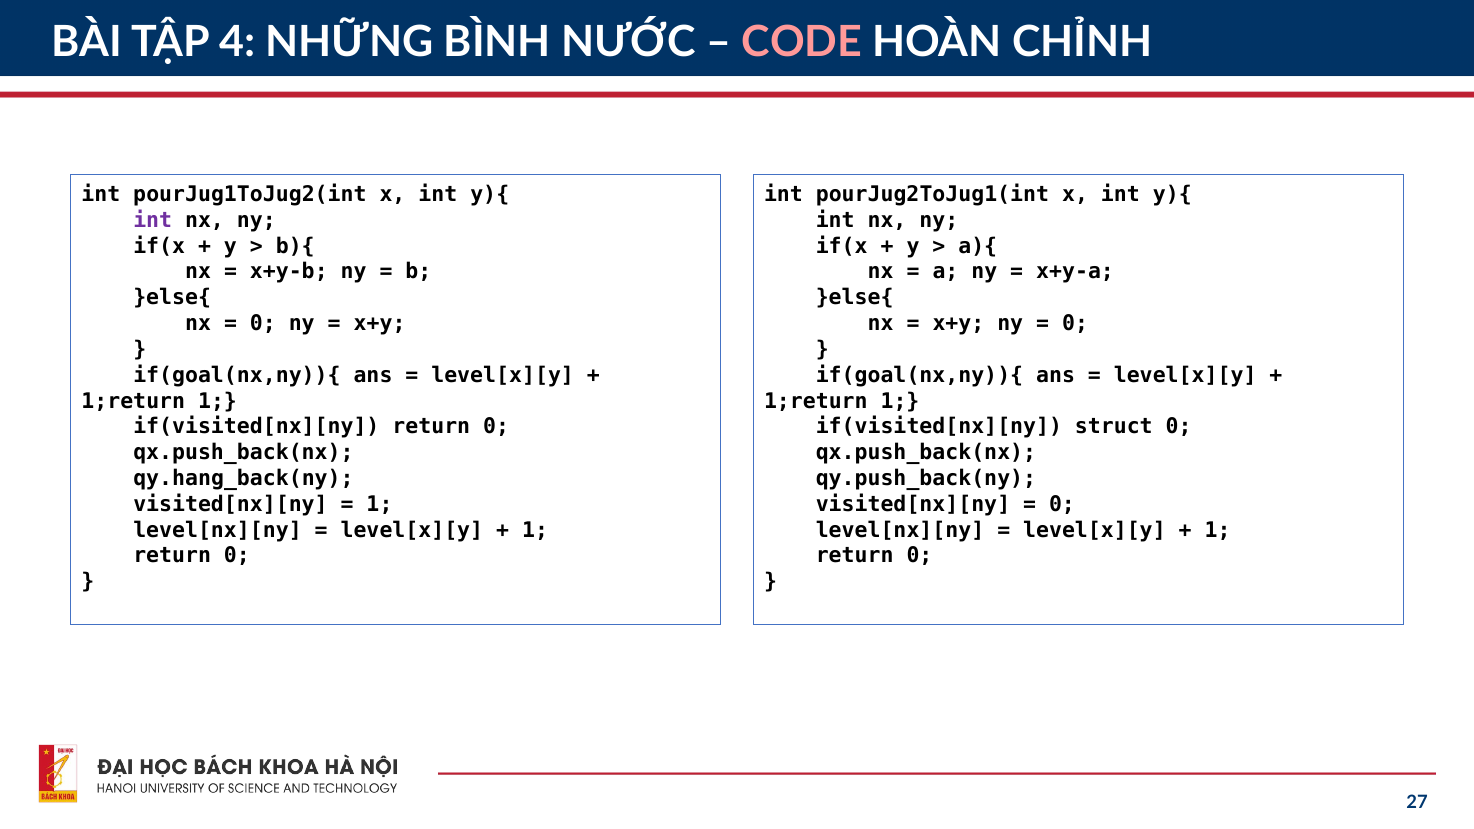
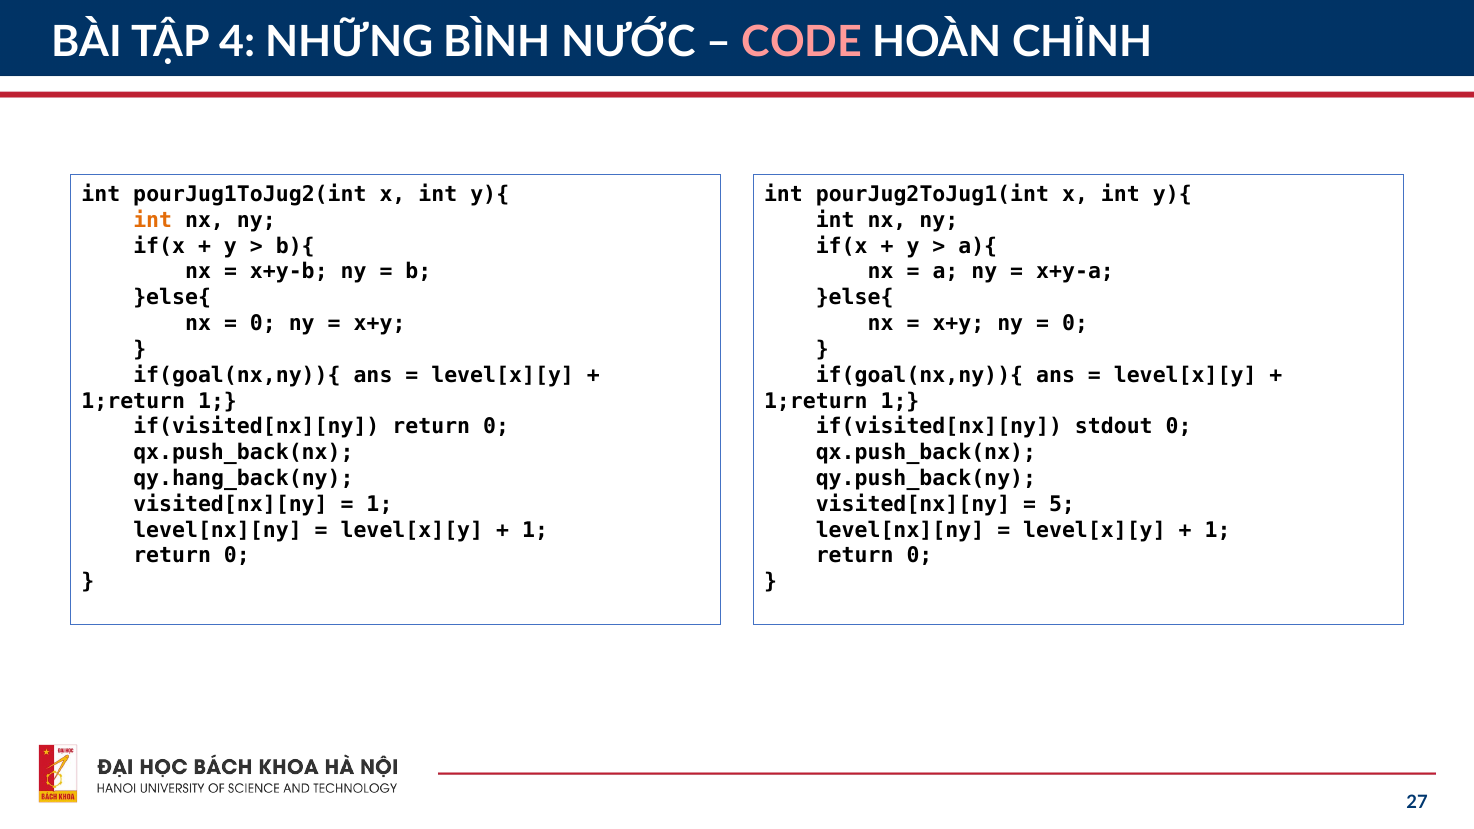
int colour: purple -> orange (153, 220)
struct: struct -> stdout (1114, 427)
0: 0 -> 5 (1062, 504)
